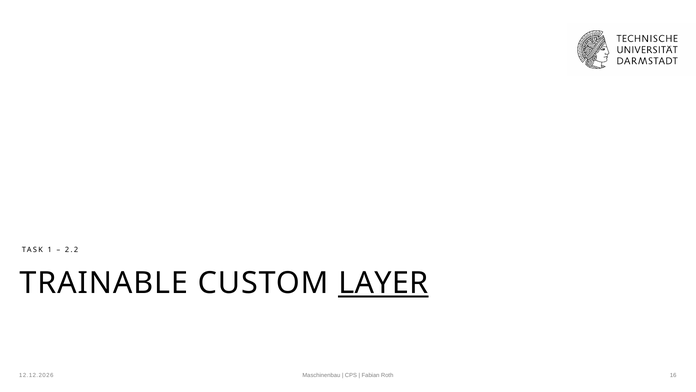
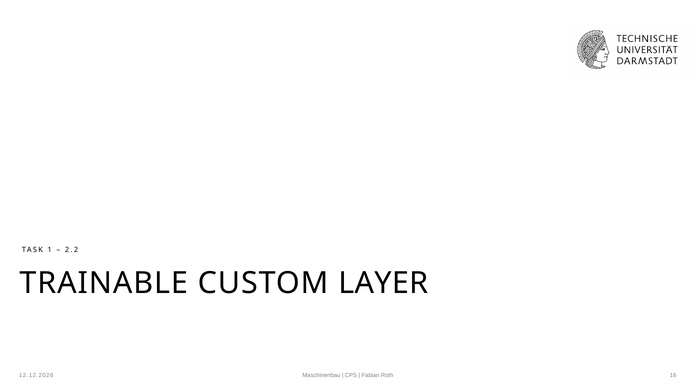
LAYER underline: present -> none (383, 283)
